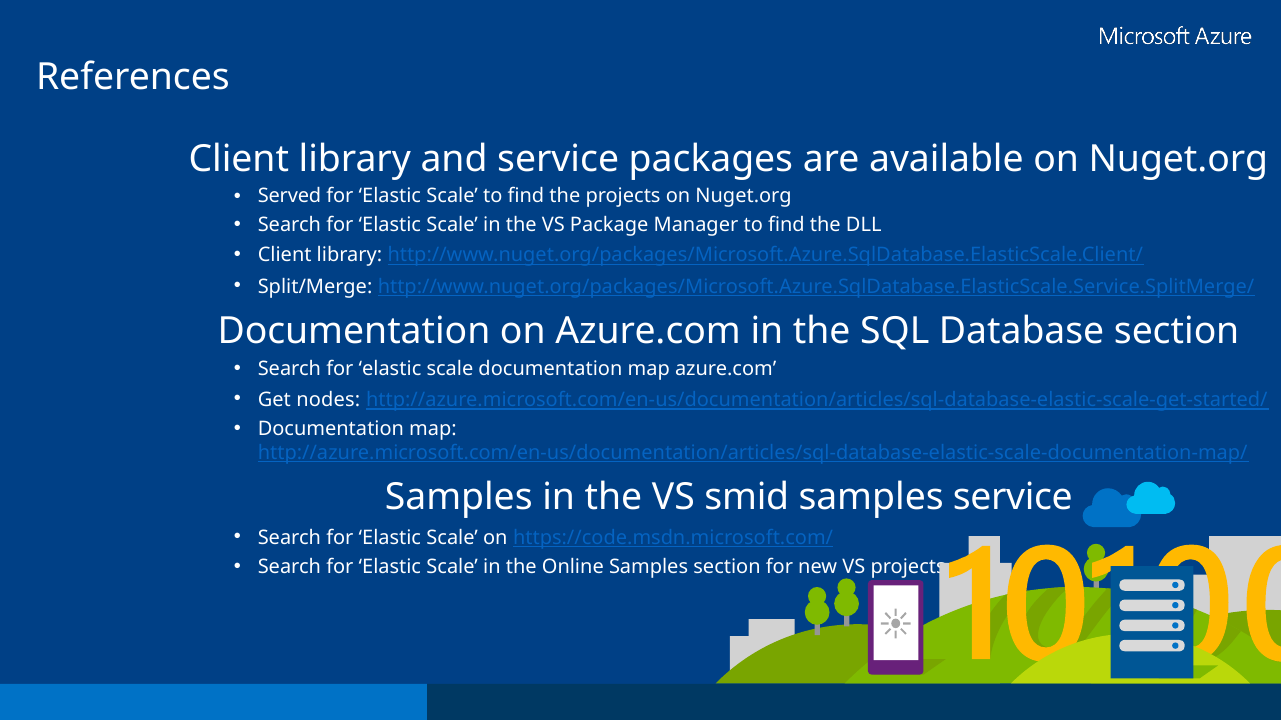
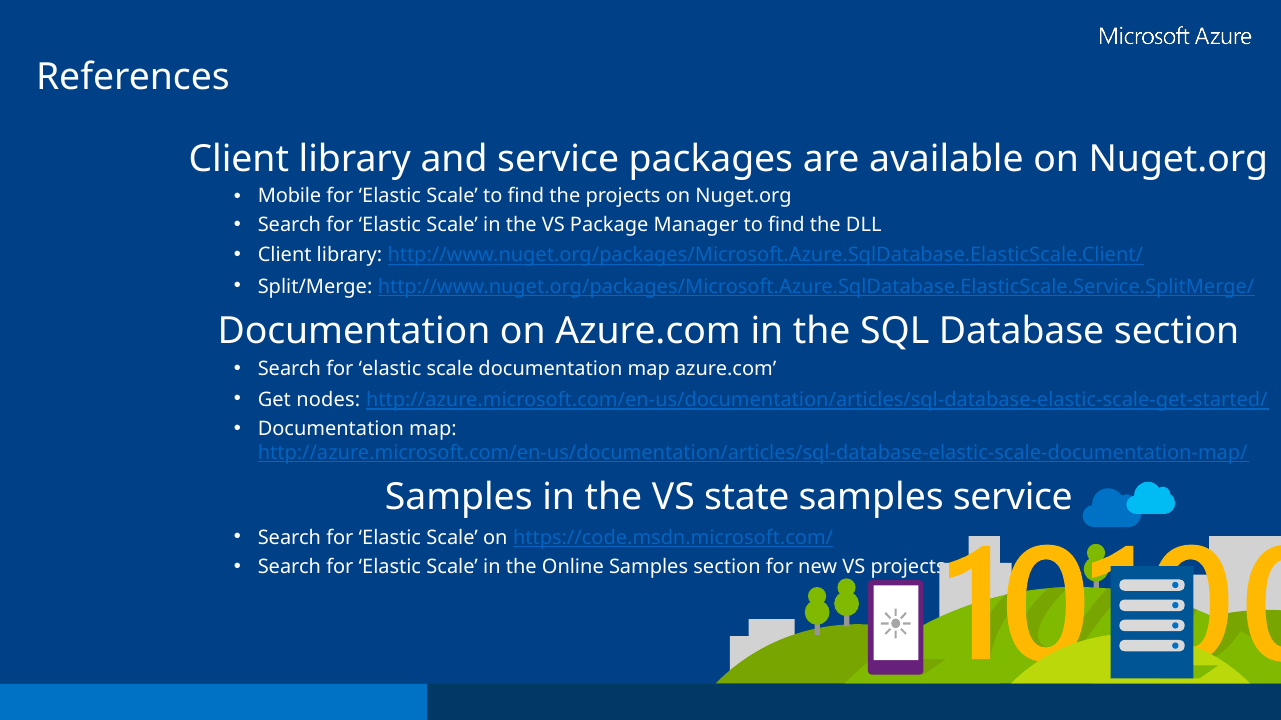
Served: Served -> Mobile (290, 197)
smid: smid -> state (747, 498)
